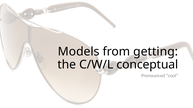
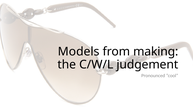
getting: getting -> making (156, 52)
conceptual: conceptual -> judgement (147, 65)
